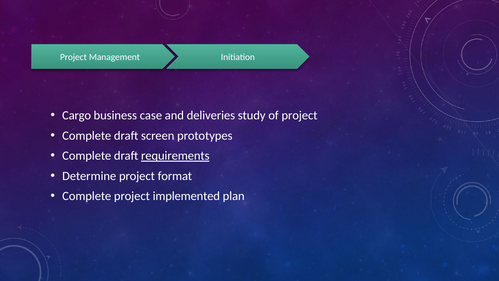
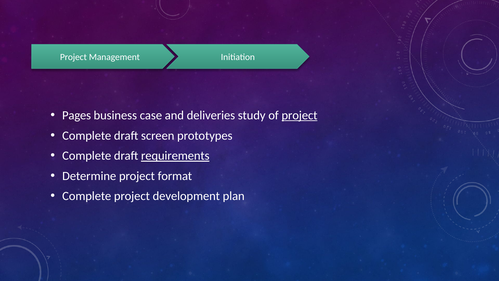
Cargo: Cargo -> Pages (77, 115)
project underline: none -> present (299, 115)
implemented: implemented -> development (186, 196)
